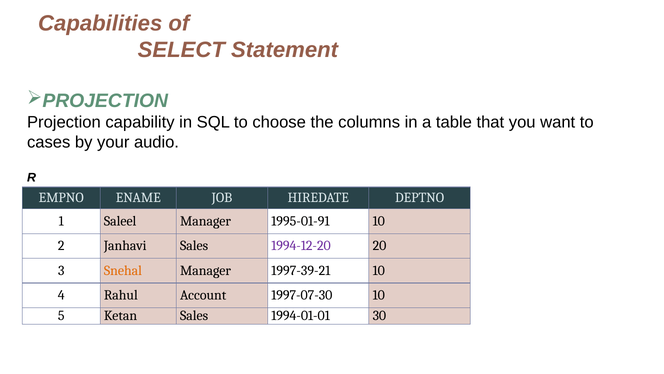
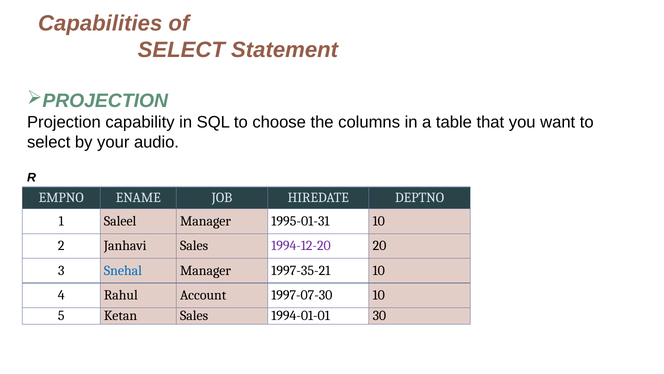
cases: cases -> select (49, 142)
1995-01-91: 1995-01-91 -> 1995-01-31 (300, 221)
Snehal colour: orange -> blue (123, 270)
1997-39-21: 1997-39-21 -> 1997-35-21 (301, 270)
